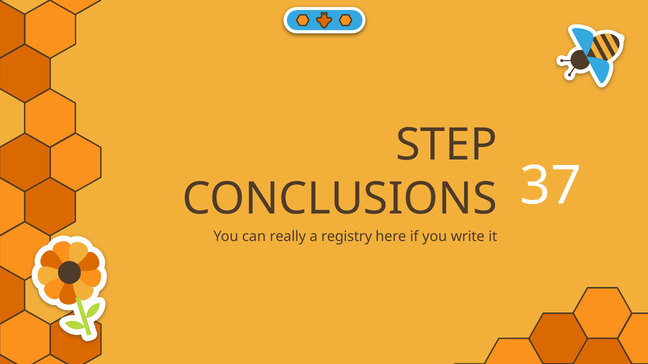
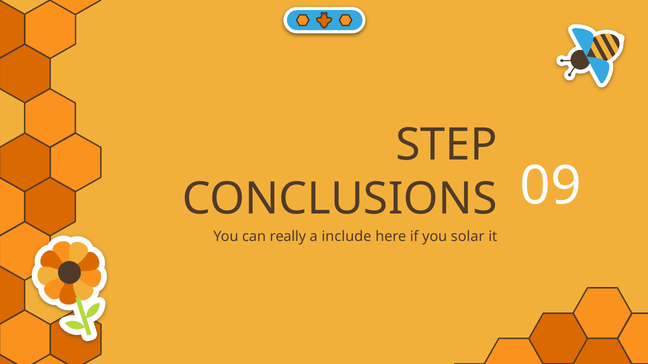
37: 37 -> 09 (551, 186)
registry: registry -> include (346, 237)
write: write -> solar (468, 237)
